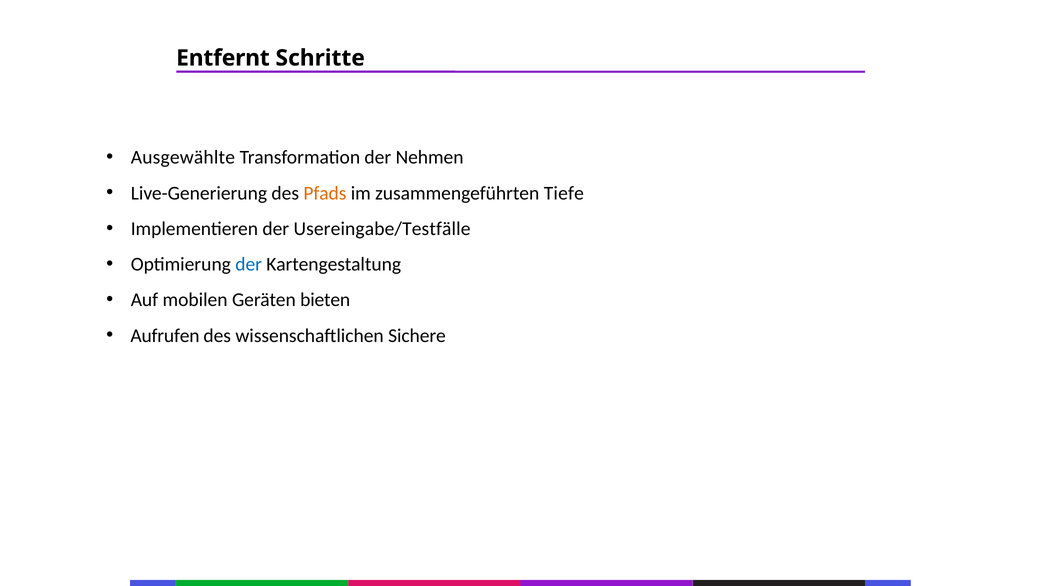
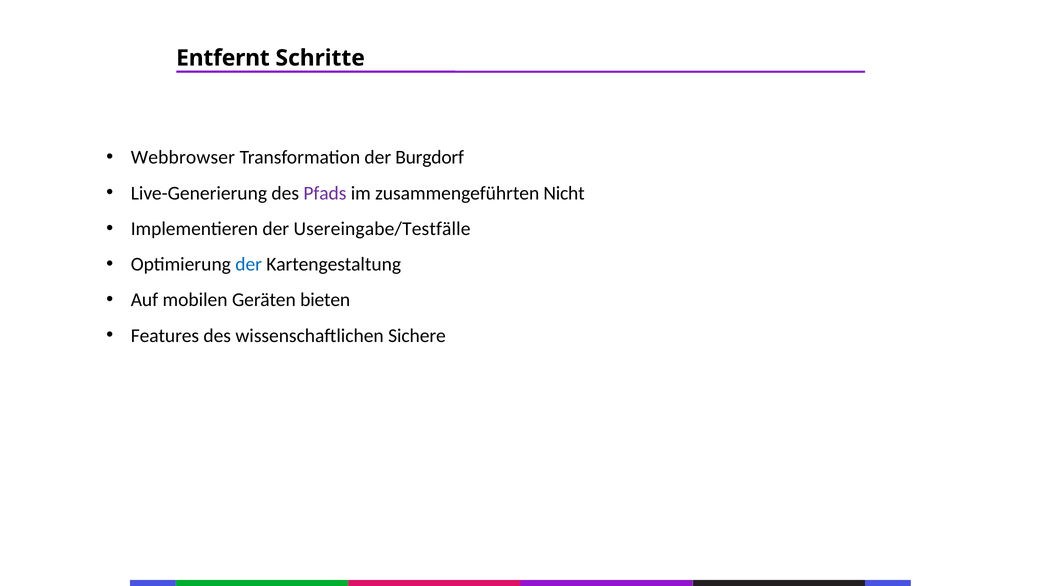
Ausgewählte: Ausgewählte -> Webbrowser (183, 157)
Nehmen: Nehmen -> Burgdorf (430, 157)
Pfads colour: orange -> purple (325, 193)
Tiefe: Tiefe -> Nicht (564, 193)
Aufrufen: Aufrufen -> Features (165, 335)
